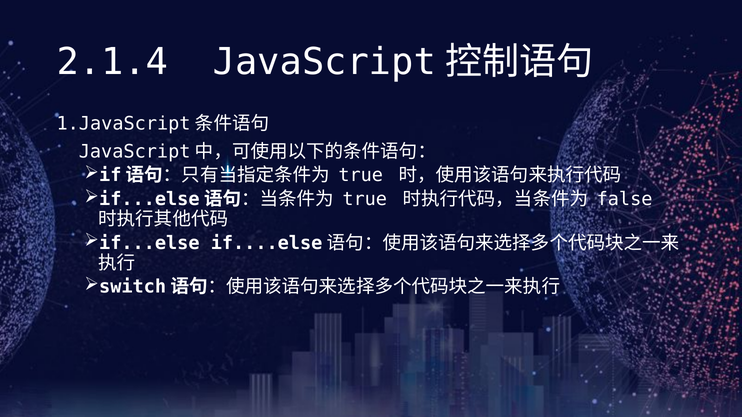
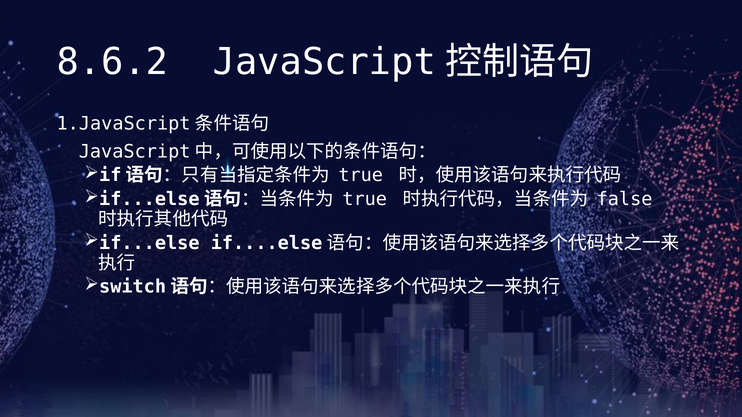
2.1.4: 2.1.4 -> 8.6.2 (112, 62)
